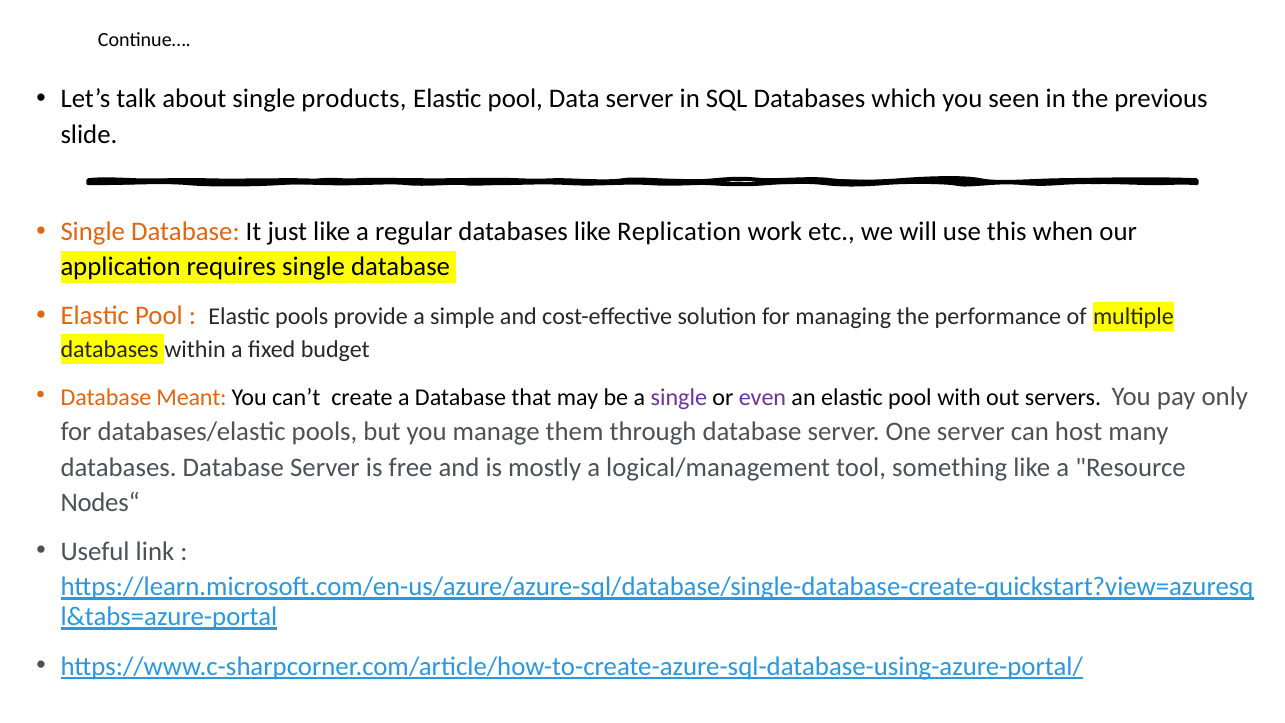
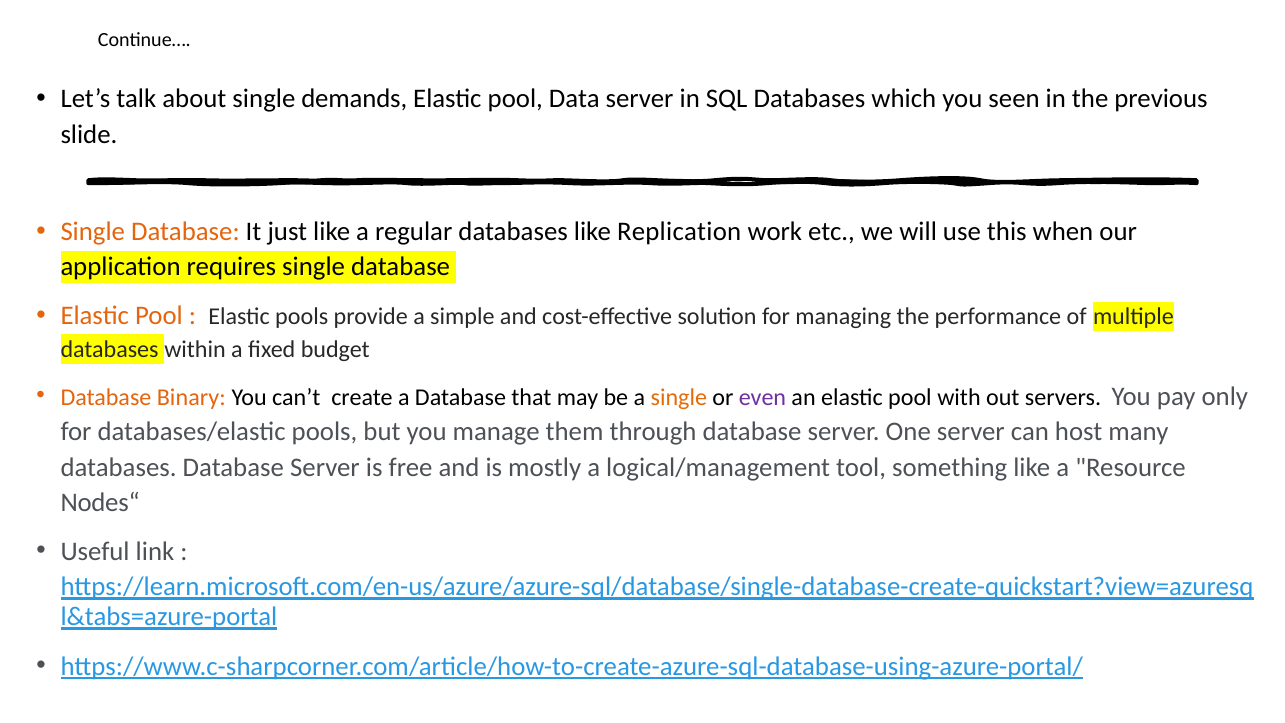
products: products -> demands (354, 99)
Meant: Meant -> Binary (191, 397)
single colour: purple -> orange (679, 397)
